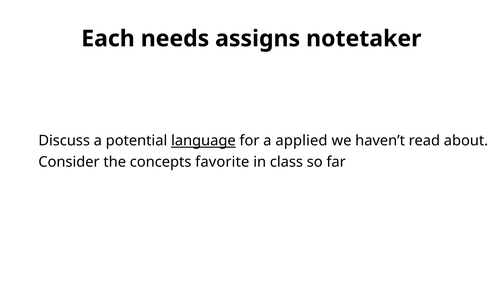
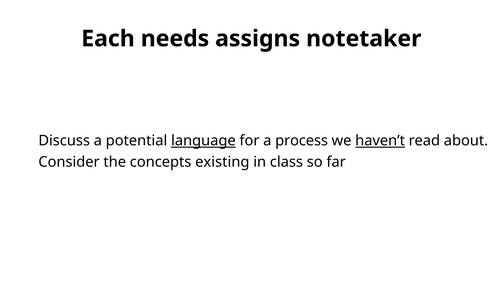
applied: applied -> process (302, 141)
haven’t underline: none -> present (380, 141)
favorite: favorite -> existing (222, 162)
